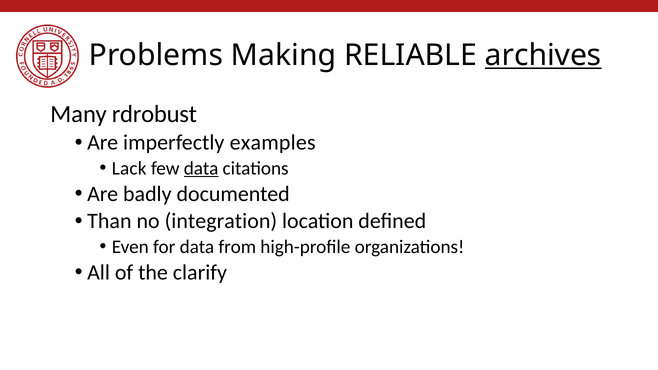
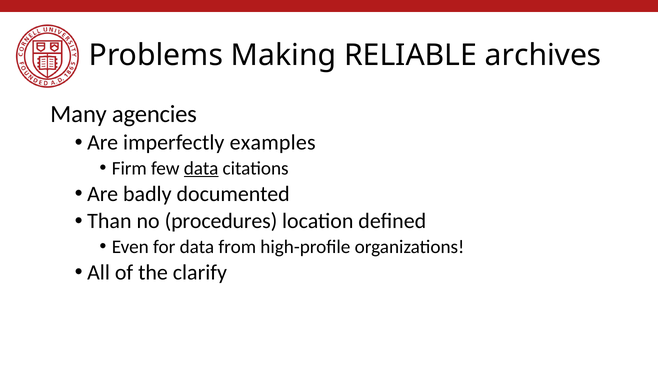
archives underline: present -> none (543, 55)
rdrobust: rdrobust -> agencies (154, 114)
Lack: Lack -> Firm (129, 168)
integration: integration -> procedures (221, 221)
